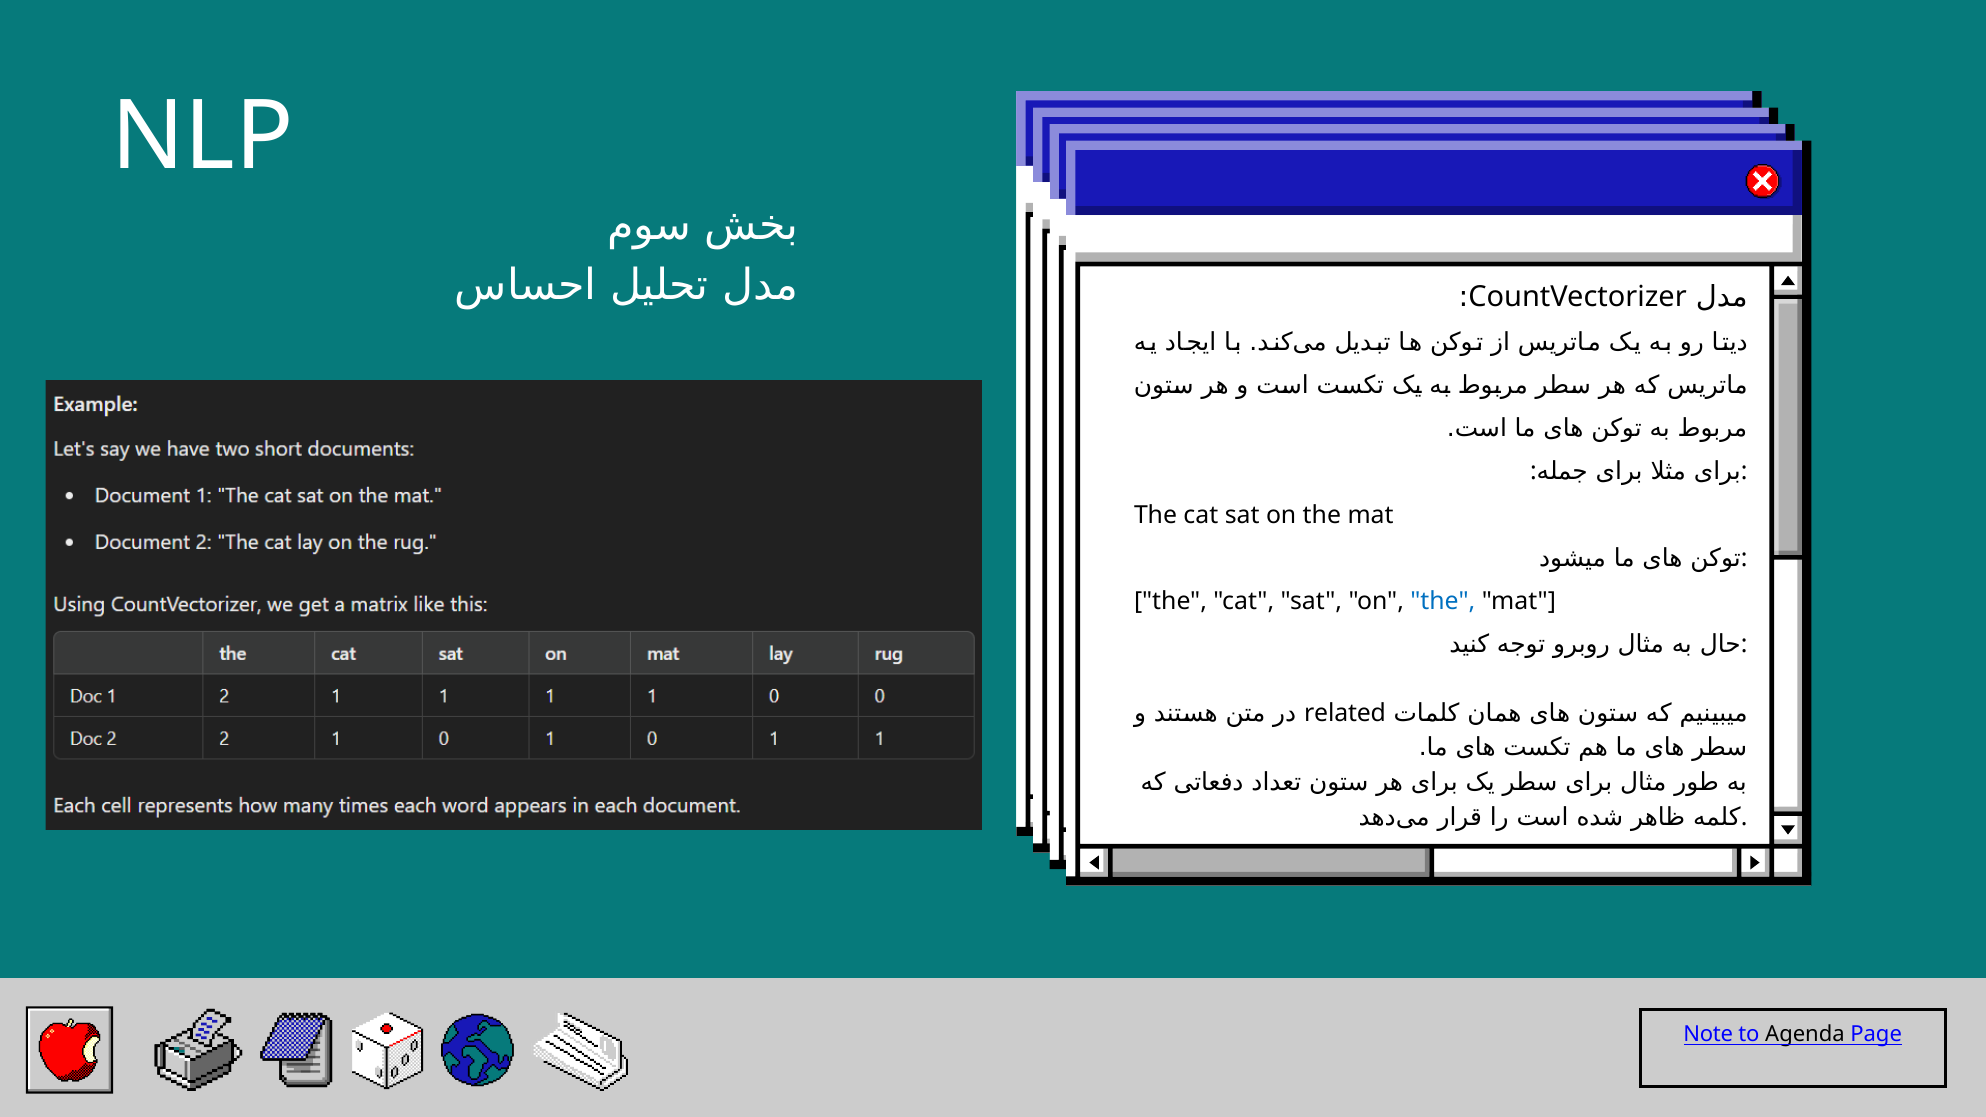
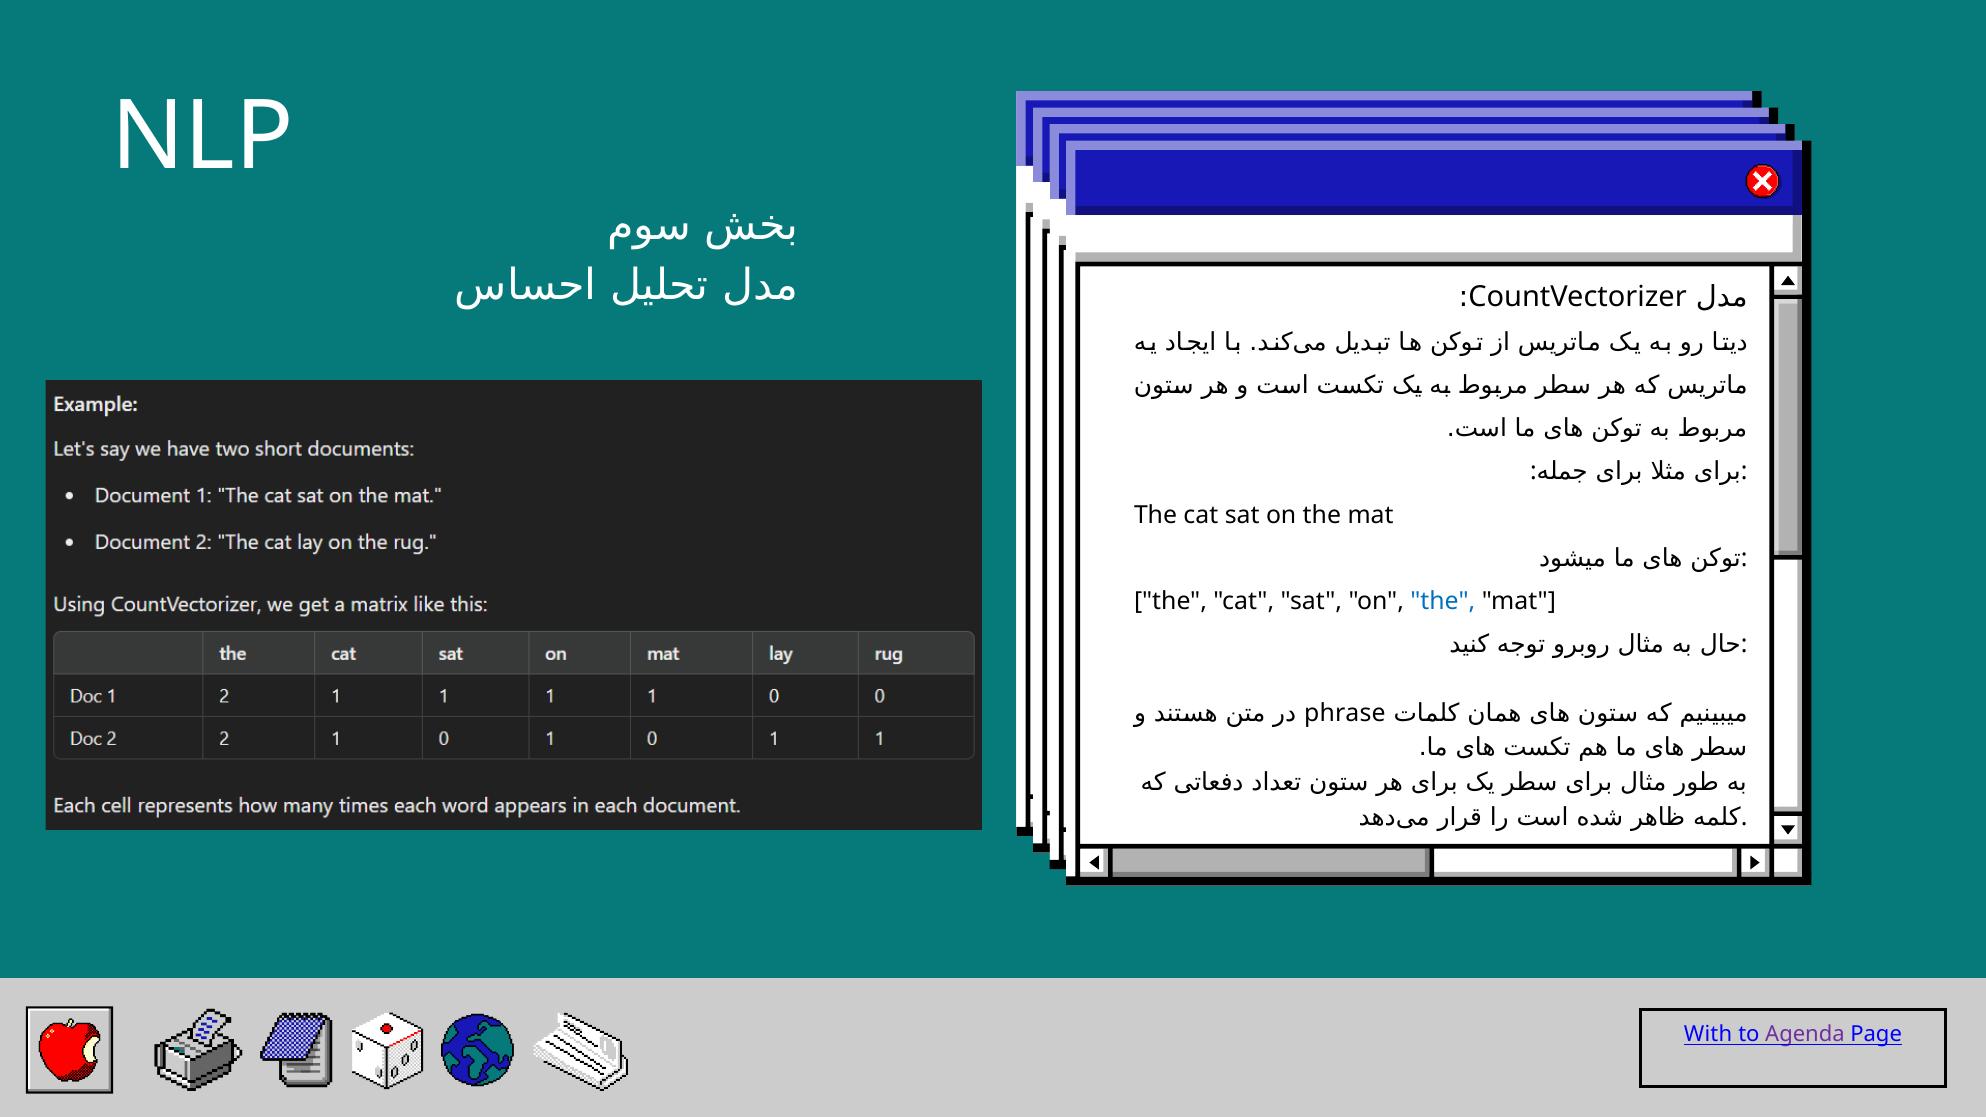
related: related -> phrase (1345, 713)
Note: Note -> With (1708, 1035)
Agenda colour: black -> purple (1805, 1035)
